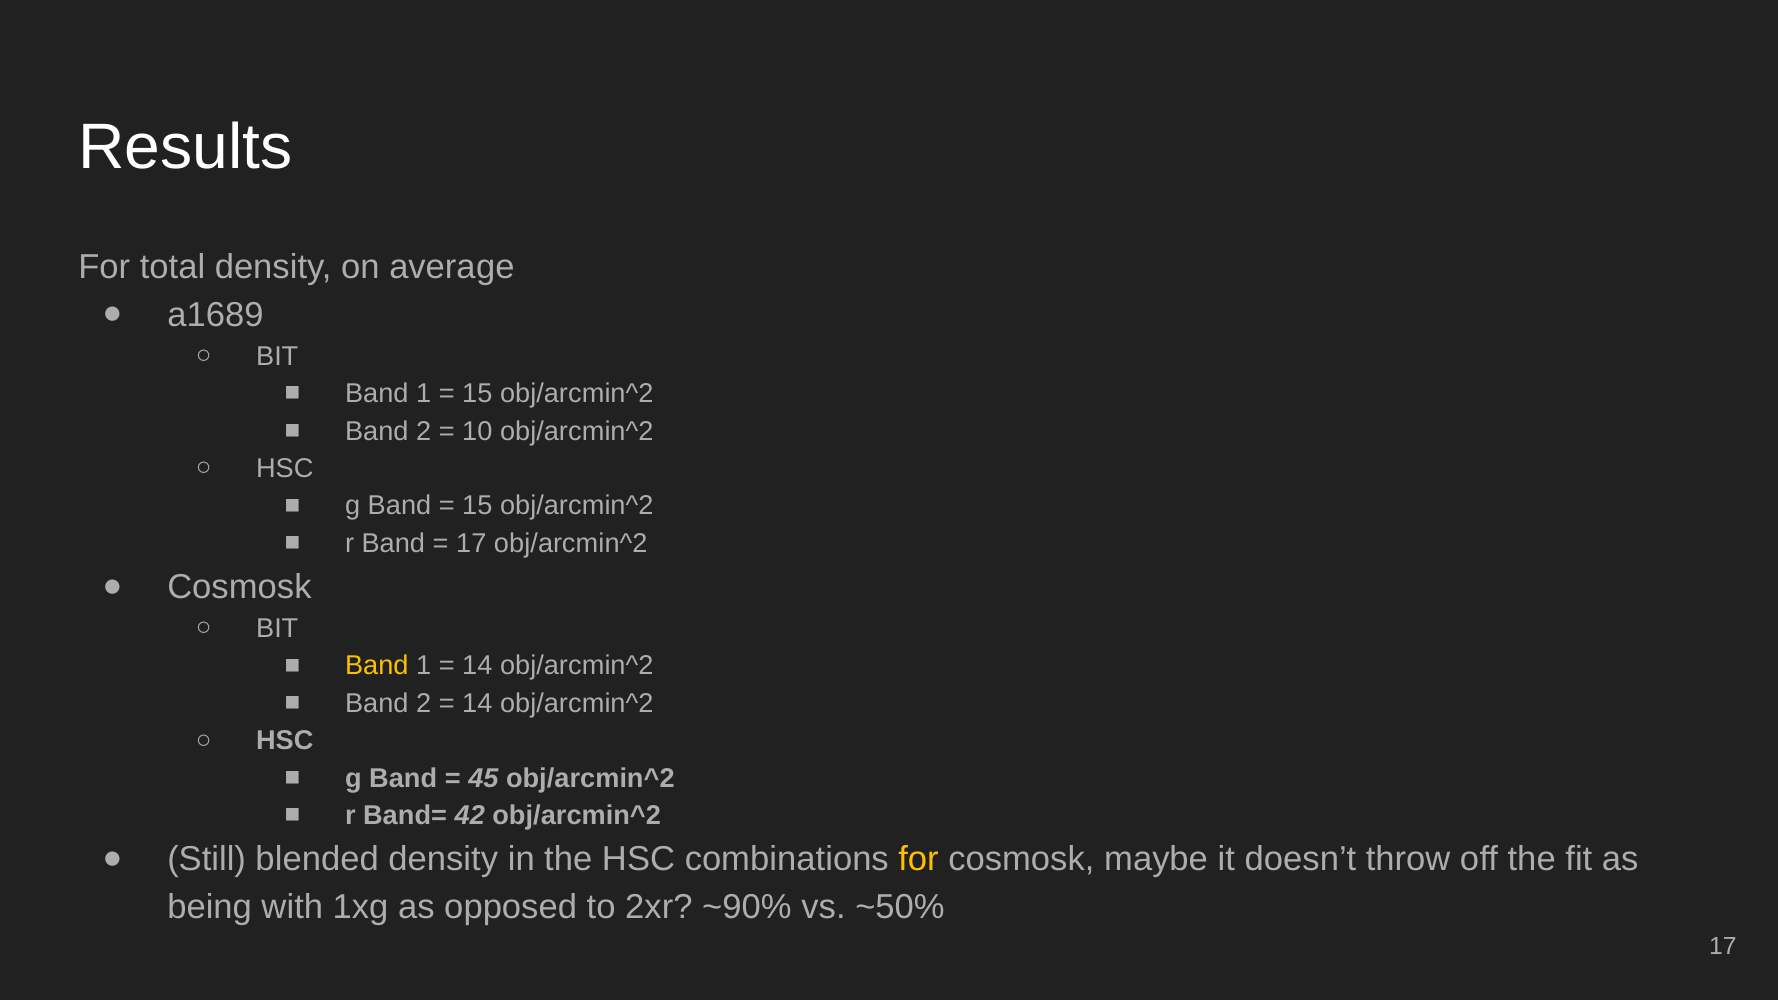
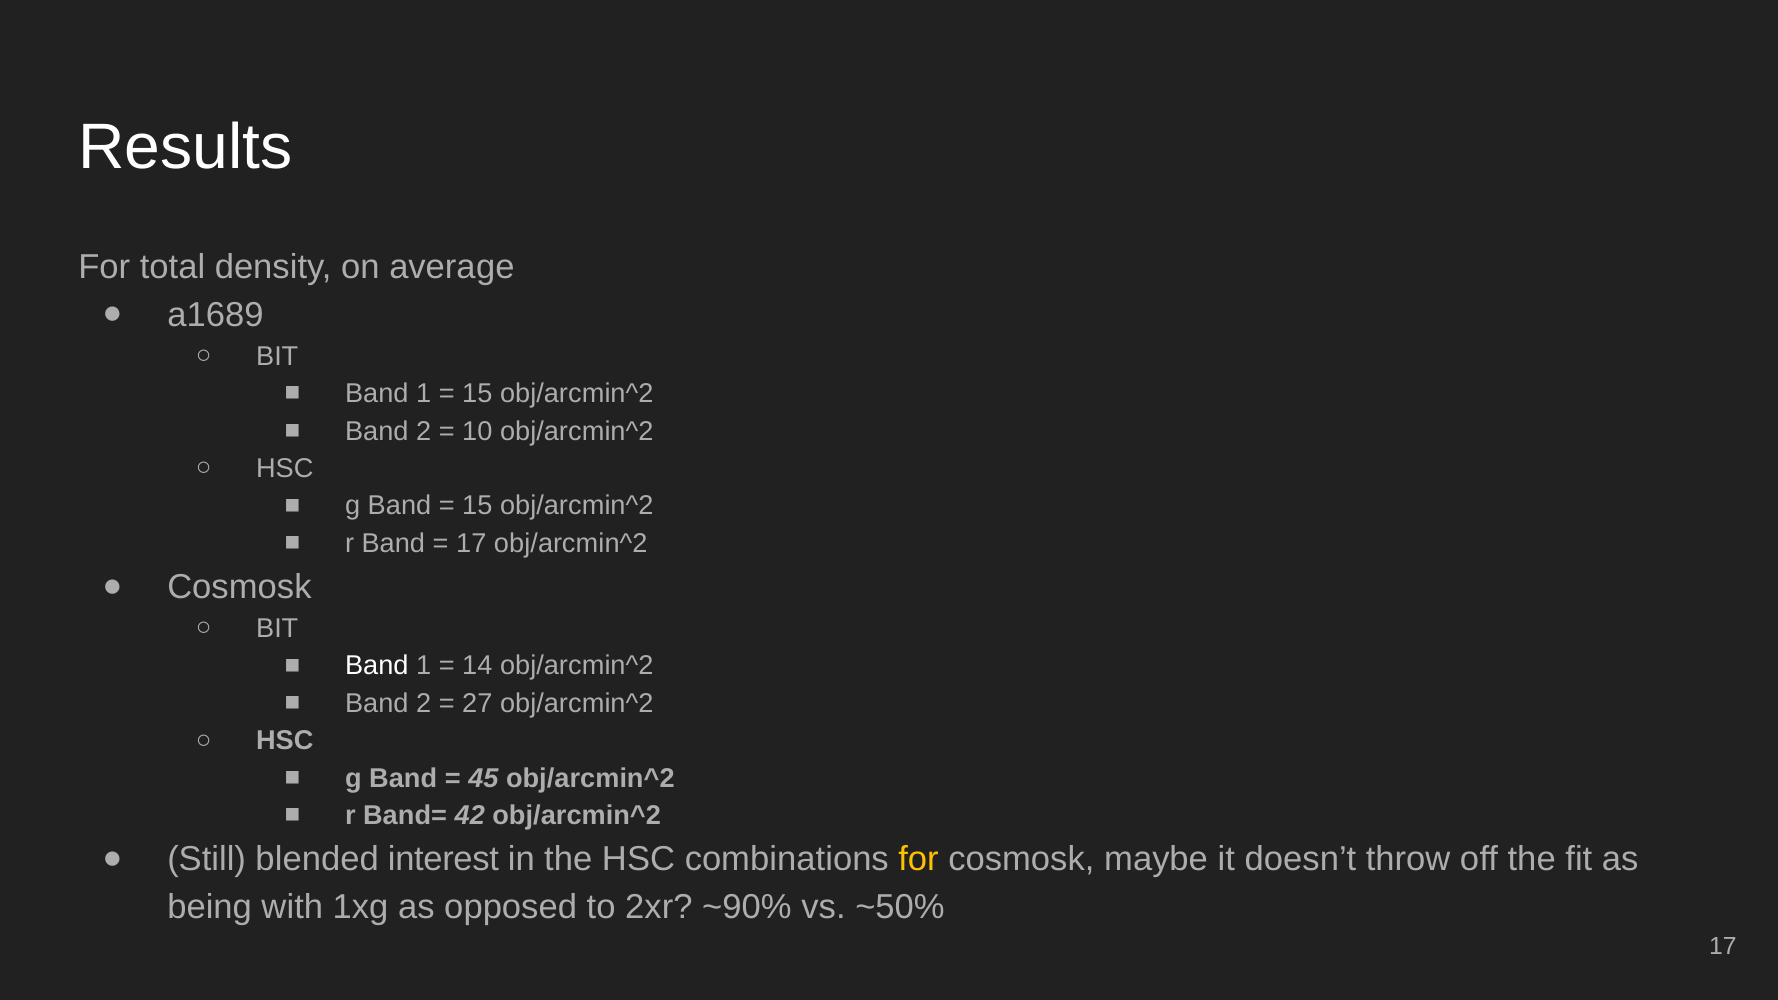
Band colour: yellow -> white (377, 666)
14: 14 -> 27 (477, 704)
blended density: density -> interest (443, 860)
